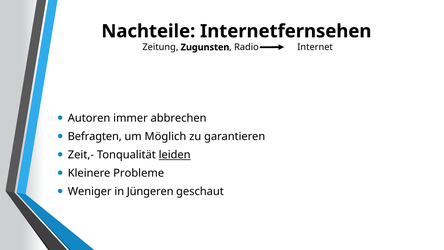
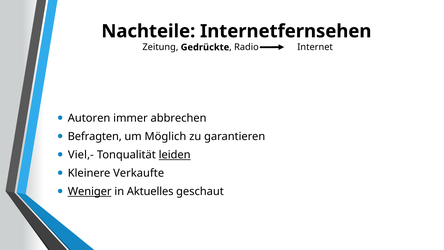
Zugunsten: Zugunsten -> Gedrückte (205, 47)
Zeit,-: Zeit,- -> Viel,- (81, 155)
Probleme: Probleme -> Verkaufte (139, 173)
Weniger underline: none -> present (90, 191)
Jüngeren: Jüngeren -> Aktuelles (150, 191)
